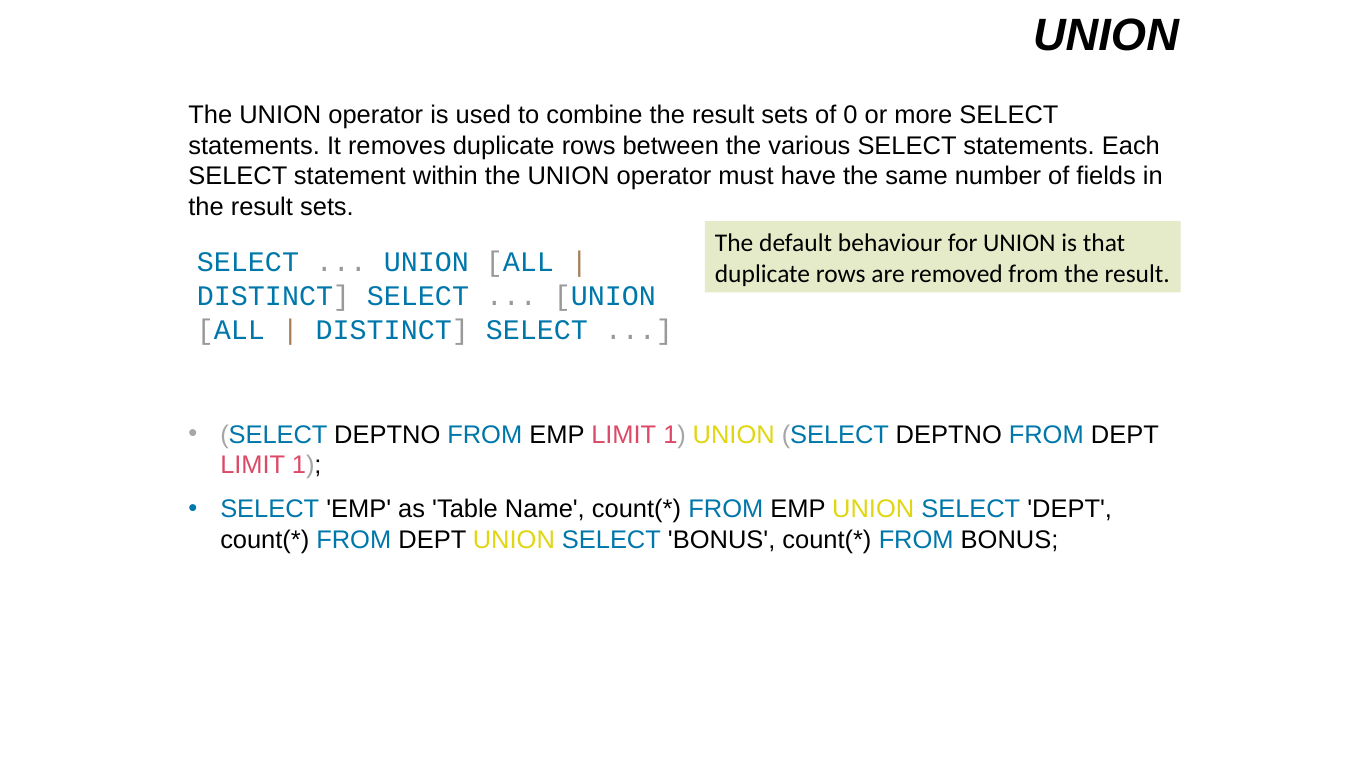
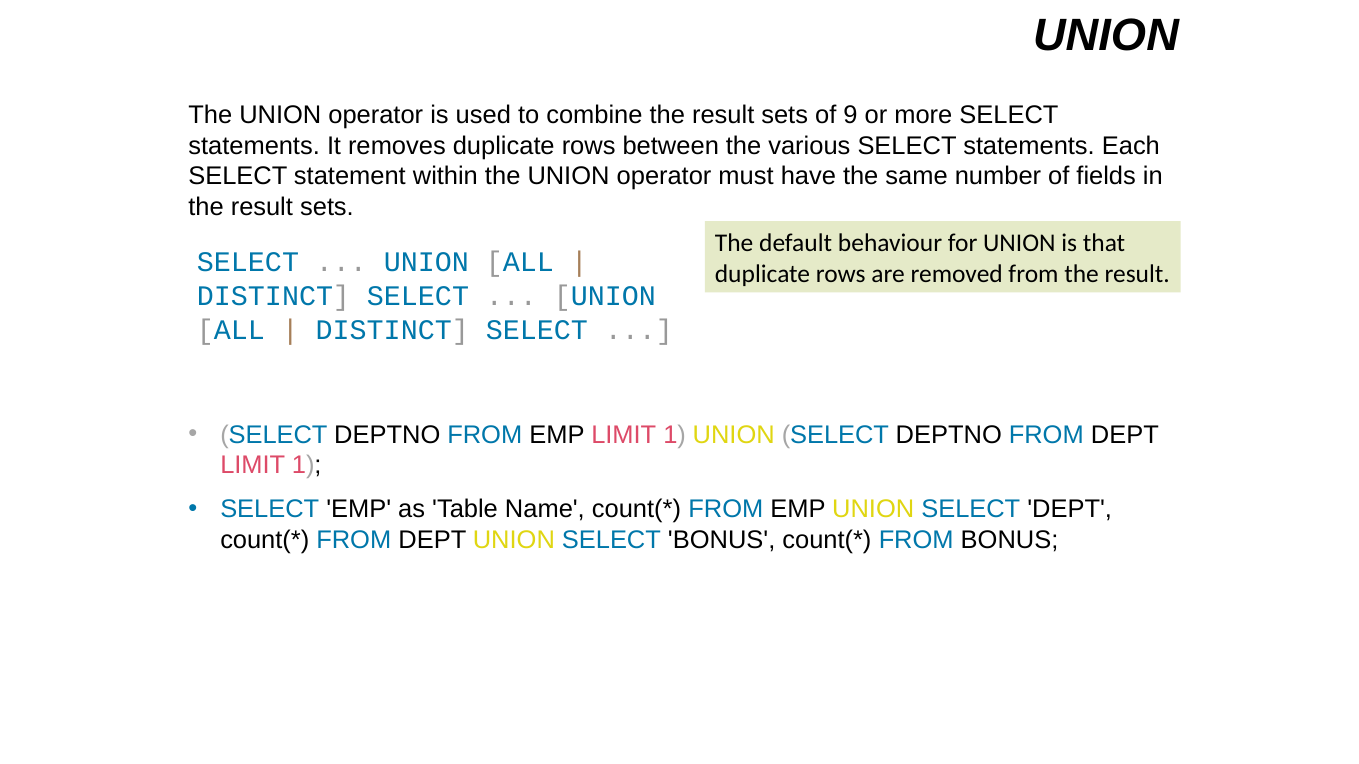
0: 0 -> 9 (851, 115)
